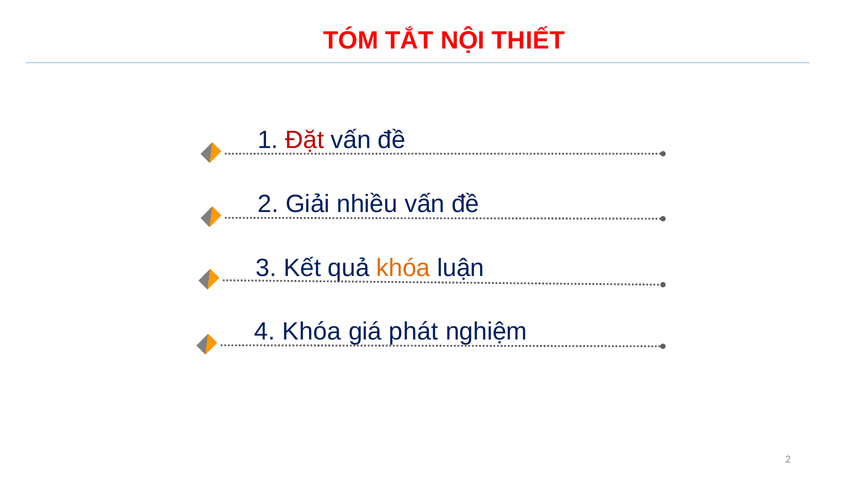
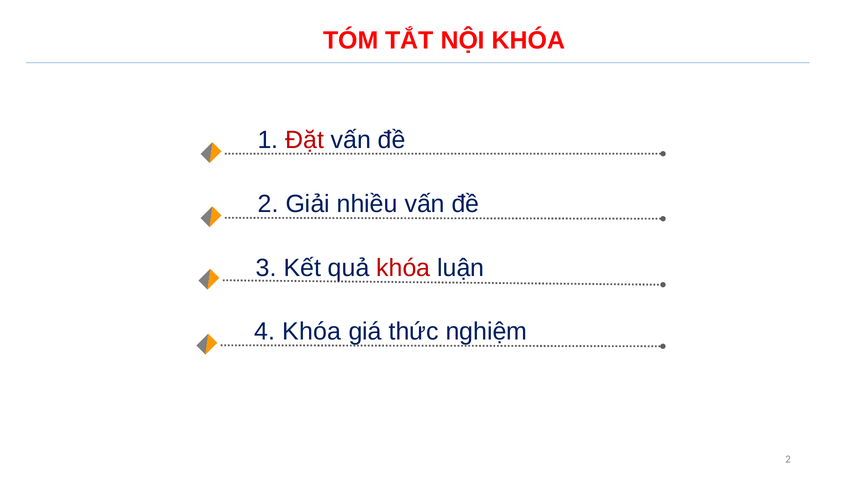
NỘI THIẾT: THIẾT -> KHÓA (529, 41)
khóa colour: orange -> red (403, 268)
phát: phát -> thức (414, 332)
